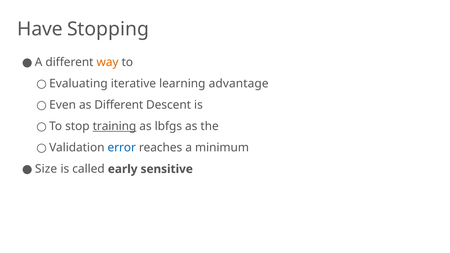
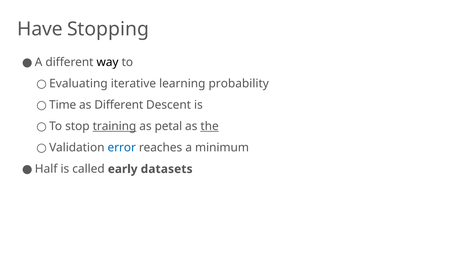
way colour: orange -> black (108, 62)
advantage: advantage -> probability (239, 84)
Even: Even -> Time (63, 105)
lbfgs: lbfgs -> petal (168, 126)
the underline: none -> present (210, 126)
Size: Size -> Half (46, 169)
sensitive: sensitive -> datasets (167, 169)
